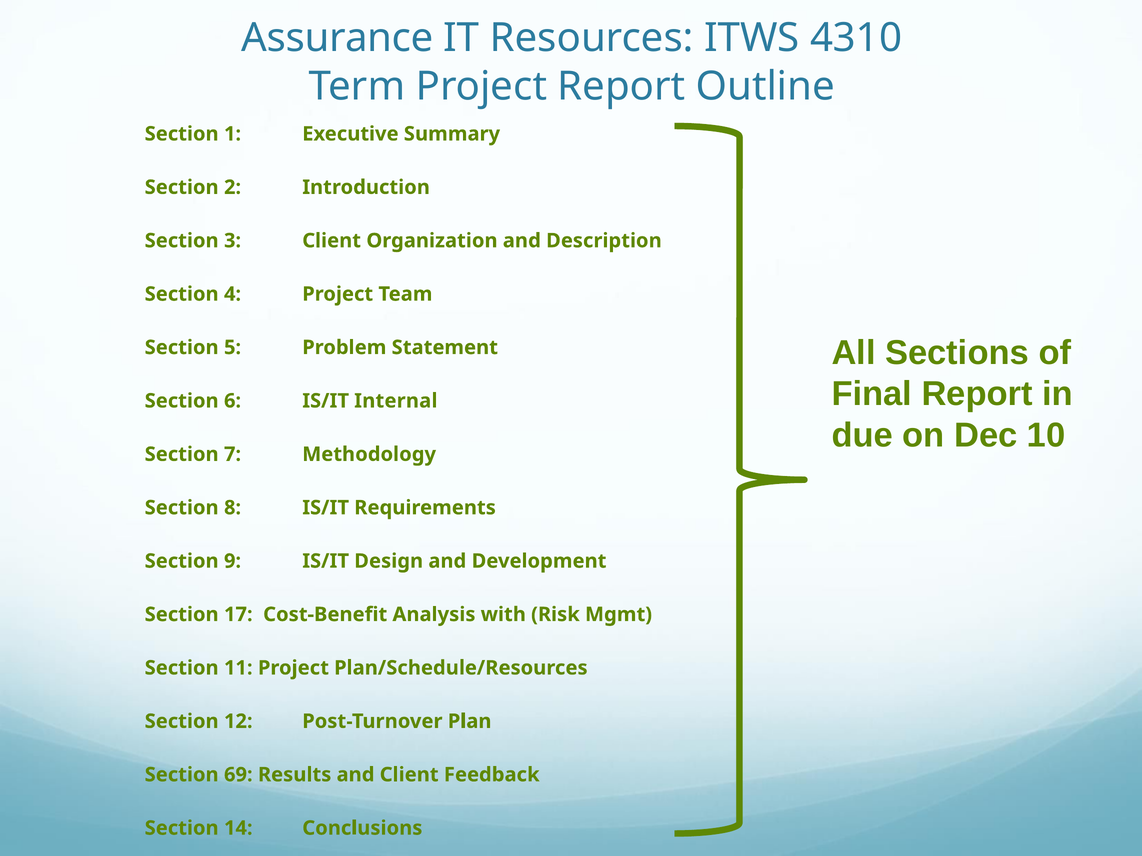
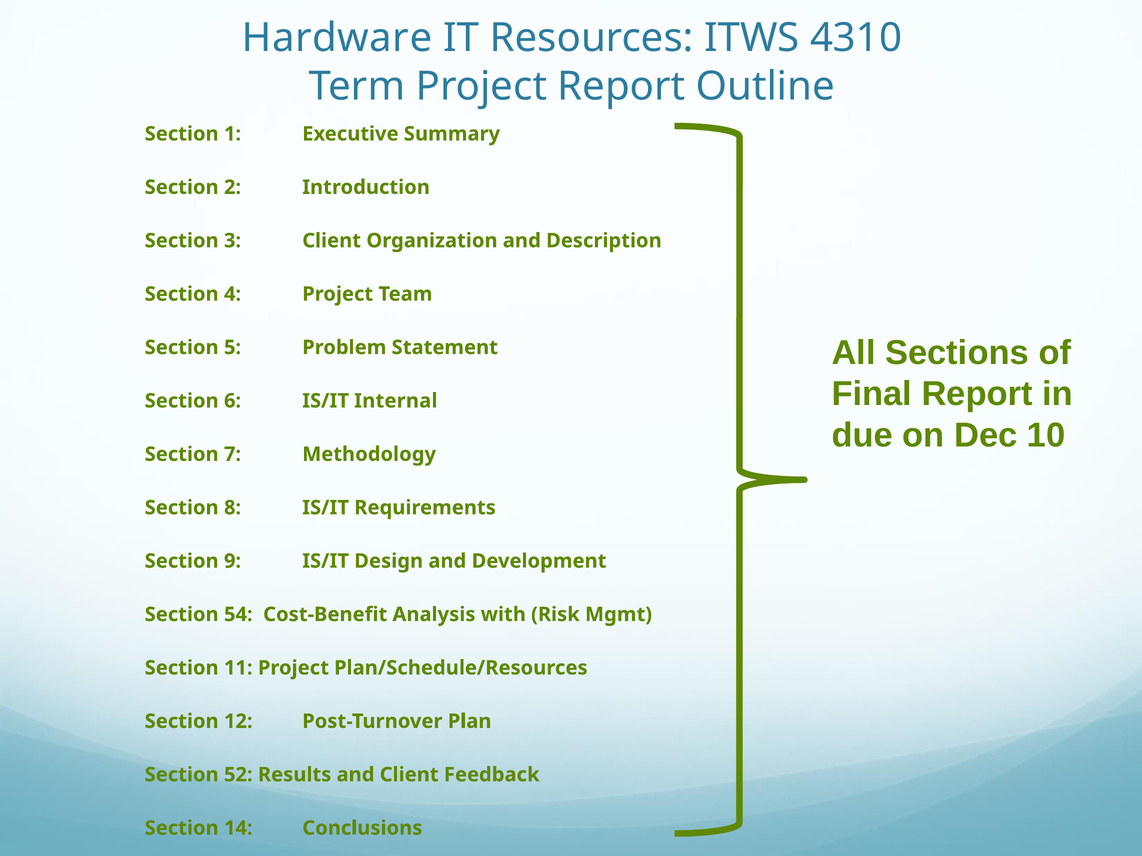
Assurance: Assurance -> Hardware (337, 38)
17: 17 -> 54 (238, 615)
69: 69 -> 52 (238, 775)
